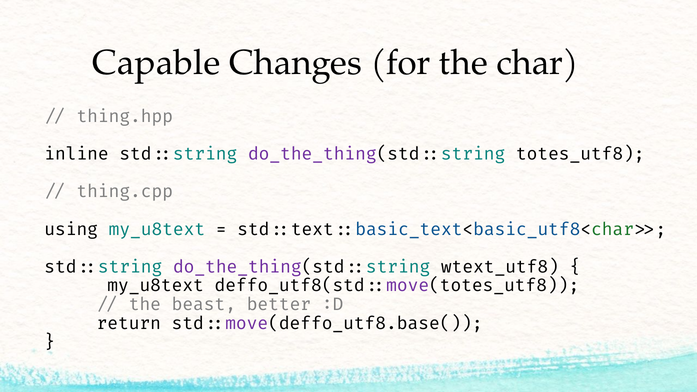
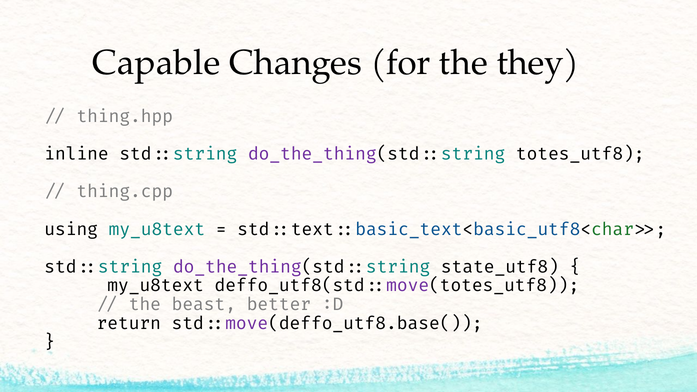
char: char -> they (538, 63)
wtext_utf8: wtext_utf8 -> state_utf8 (500, 267)
